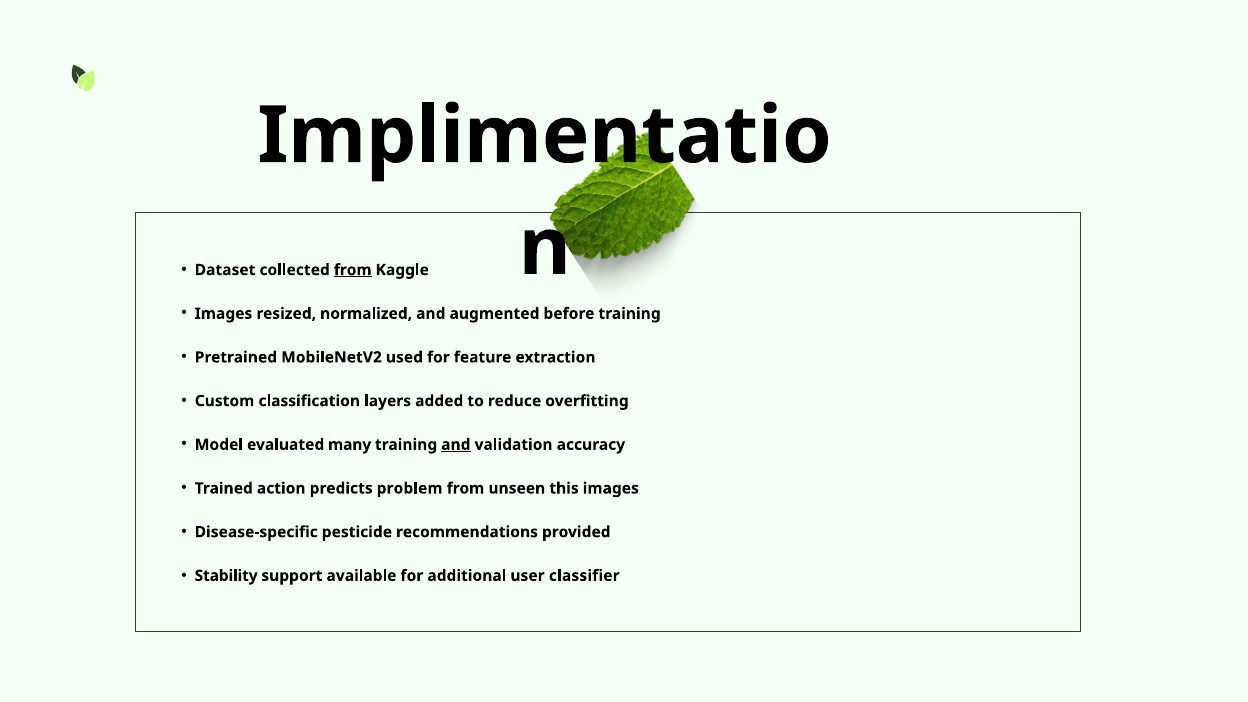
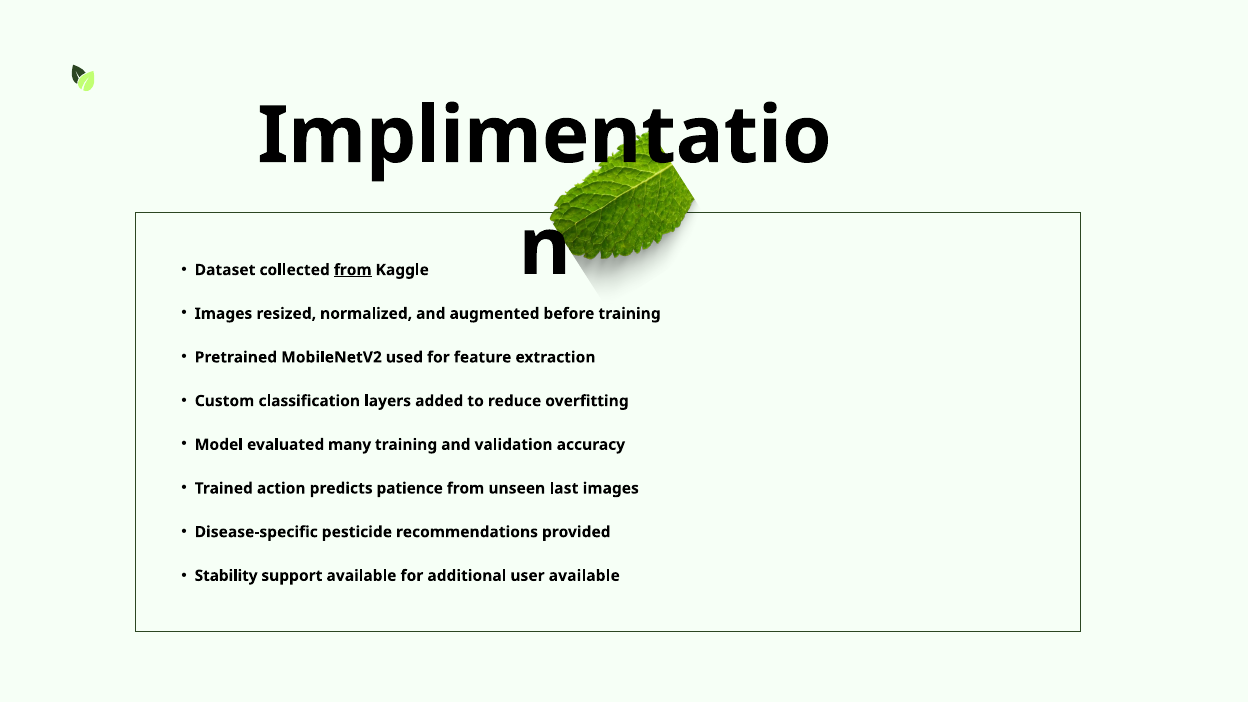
and underline: present -> none (456, 445)
problem: problem -> patience (410, 488)
this: this -> last (564, 488)
user classifier: classifier -> available (584, 576)
